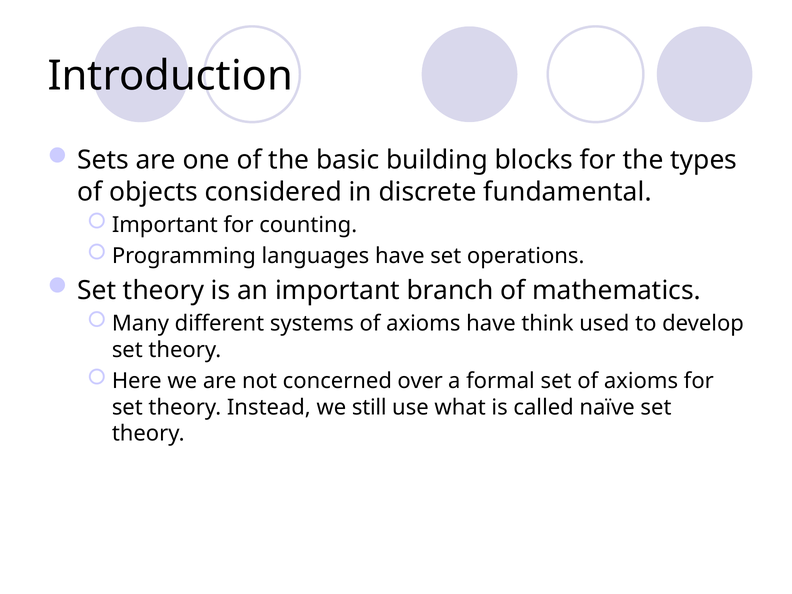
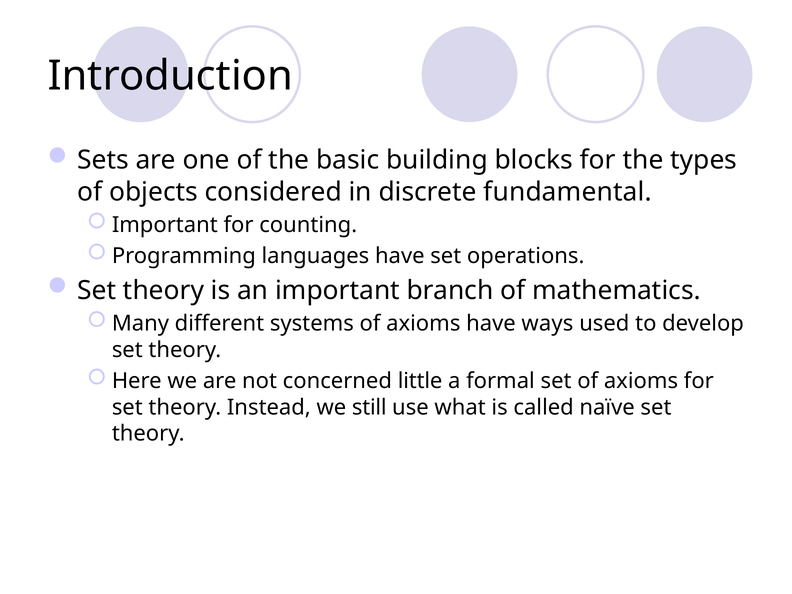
think: think -> ways (547, 324)
over: over -> little (420, 381)
